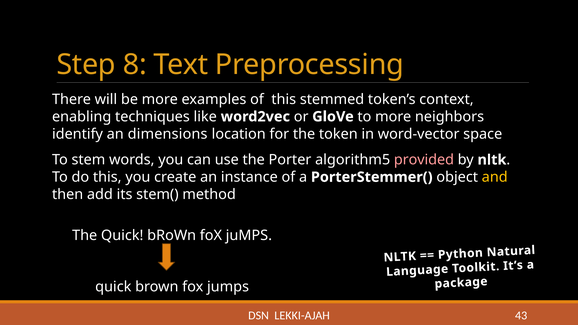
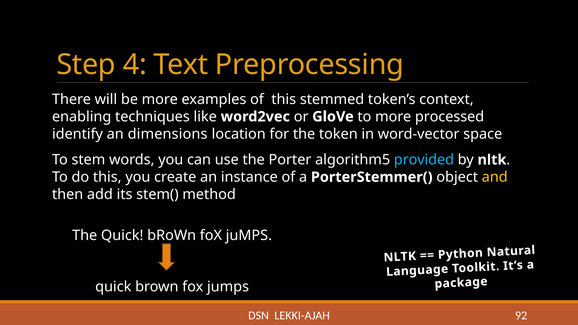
8: 8 -> 4 (135, 65)
neighbors: neighbors -> processed (450, 117)
provided colour: pink -> light blue (424, 160)
43: 43 -> 92 (521, 316)
